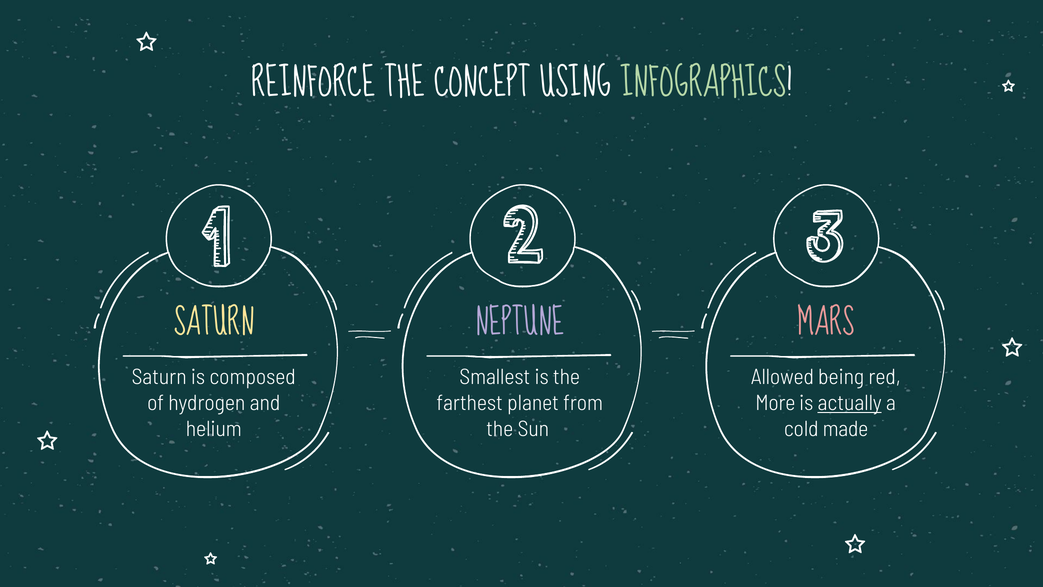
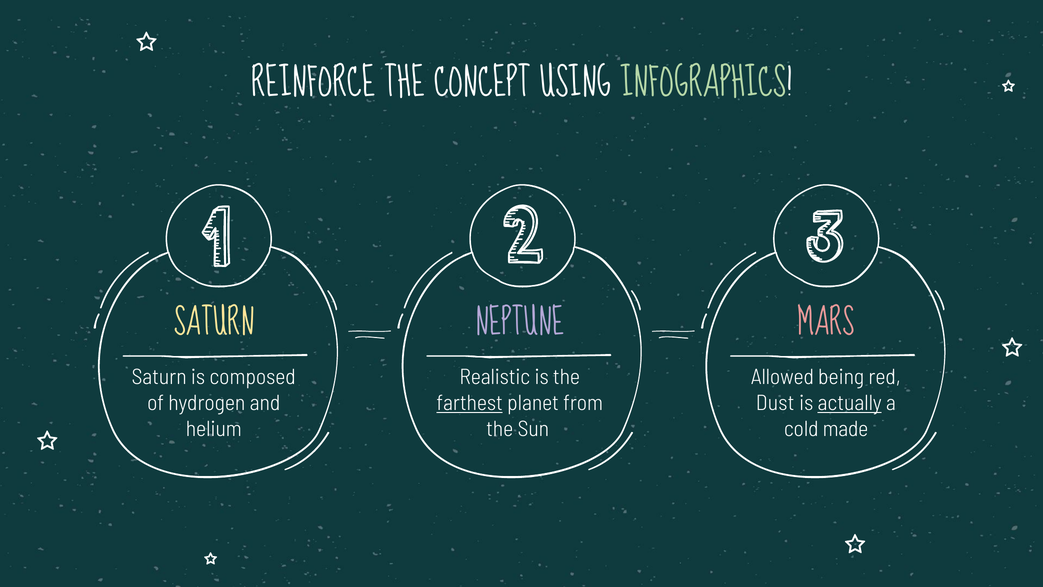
Smallest: Smallest -> Realistic (495, 377)
farthest underline: none -> present (470, 403)
More: More -> Dust (775, 403)
